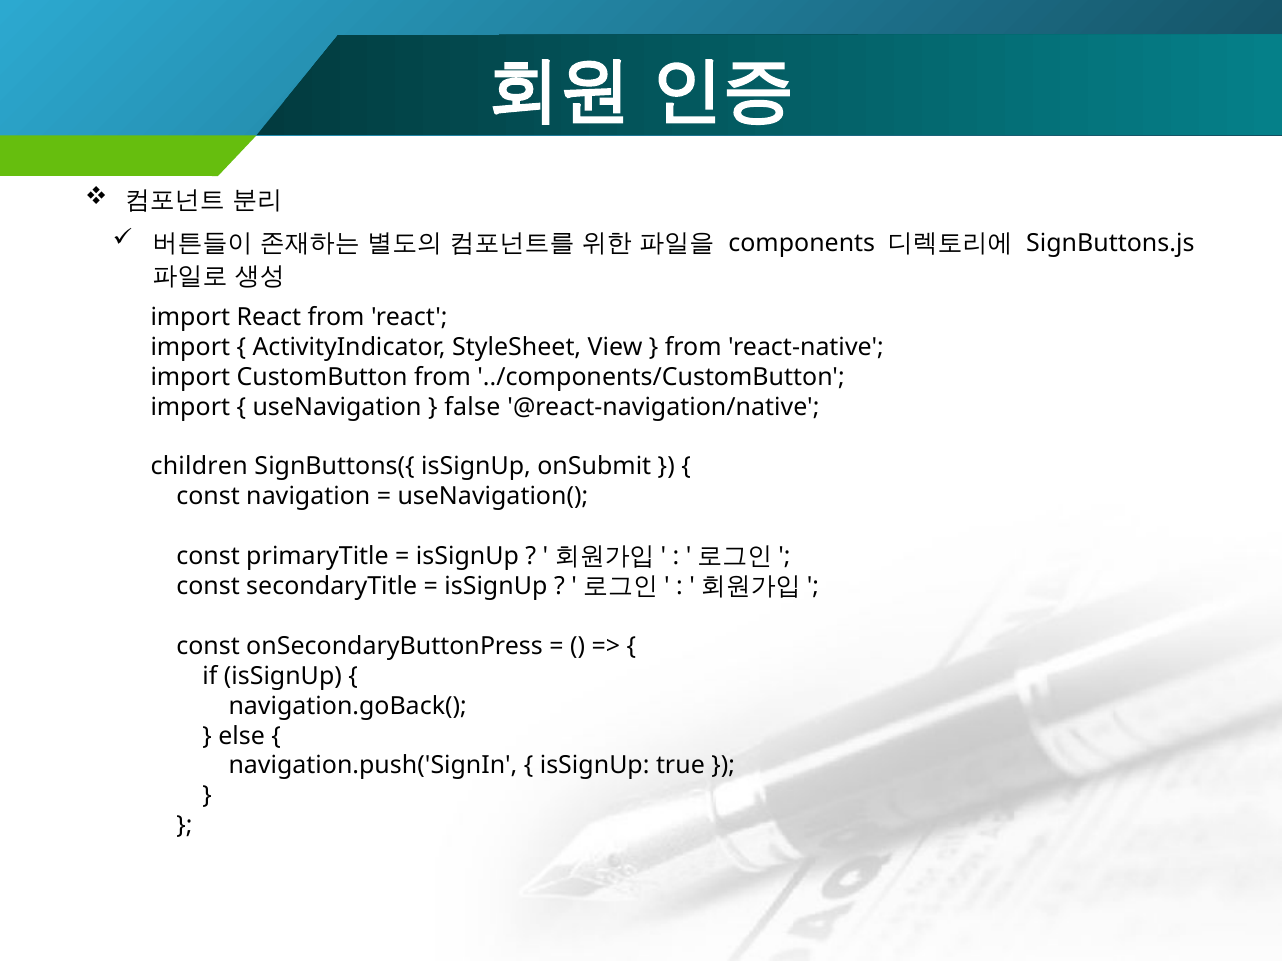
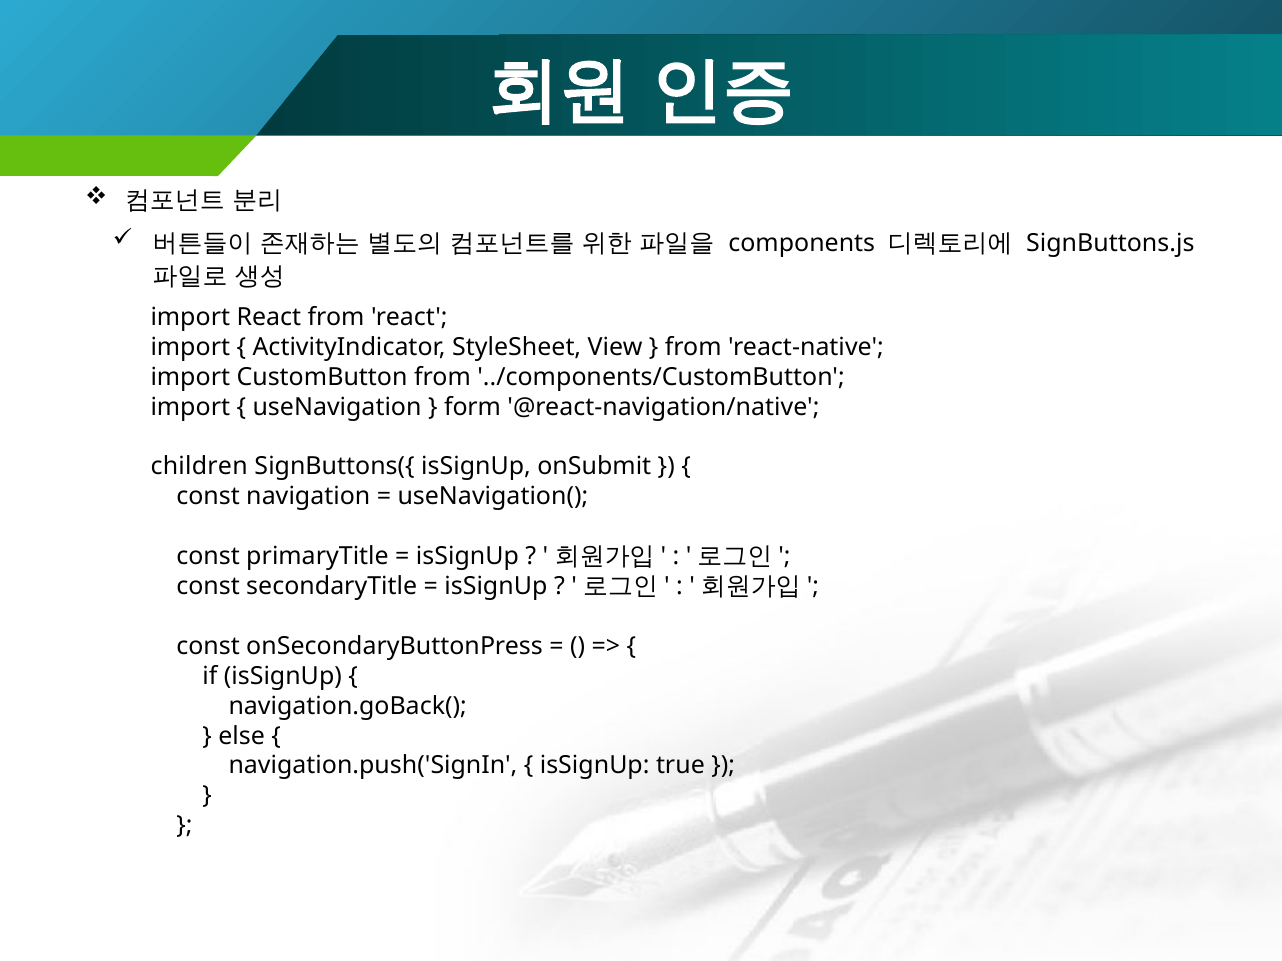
false: false -> form (473, 407)
